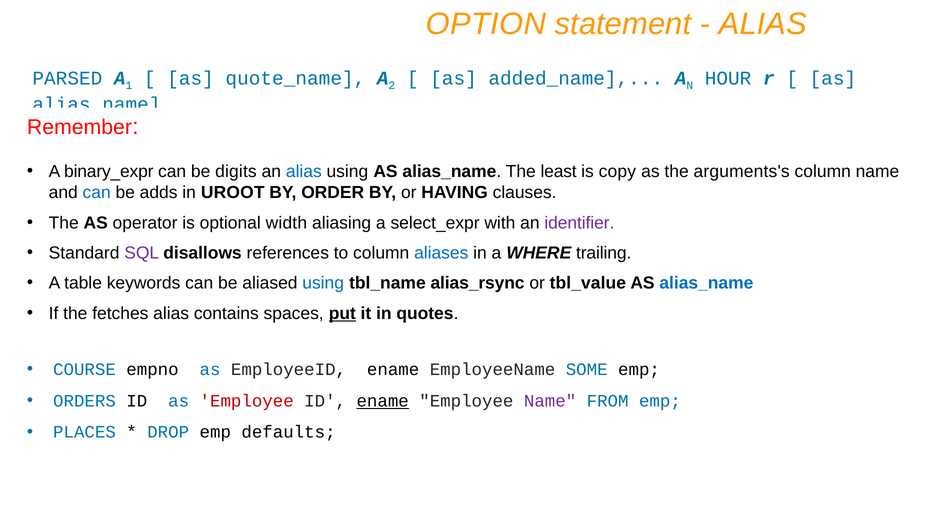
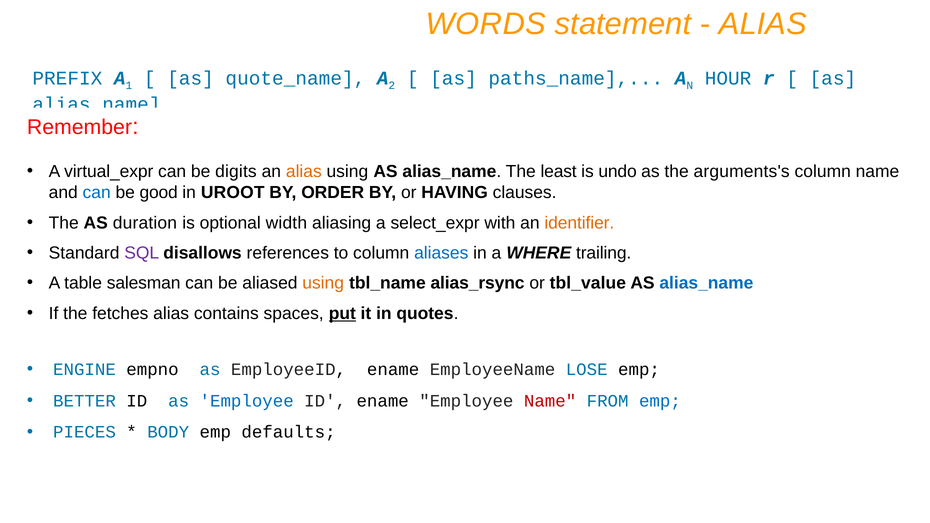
OPTION: OPTION -> WORDS (486, 24)
PARSED: PARSED -> PREFIX (67, 78)
added_name: added_name -> paths_name (576, 78)
binary_expr: binary_expr -> virtual_expr (109, 172)
alias colour: blue -> orange (304, 172)
copy: copy -> undo (618, 172)
adds: adds -> good (159, 193)
operator: operator -> duration (145, 223)
identifier colour: purple -> orange (579, 223)
keywords: keywords -> salesman (144, 283)
using colour: blue -> orange (323, 283)
COURSE: COURSE -> ENGINE (84, 370)
SOME: SOME -> LOSE (587, 370)
ORDERS: ORDERS -> BETTER (84, 401)
Employee colour: red -> blue (247, 401)
ename underline: present -> none (383, 401)
Name colour: purple -> red (550, 401)
PLACES: PLACES -> PIECES (84, 432)
DROP: DROP -> BODY (168, 432)
